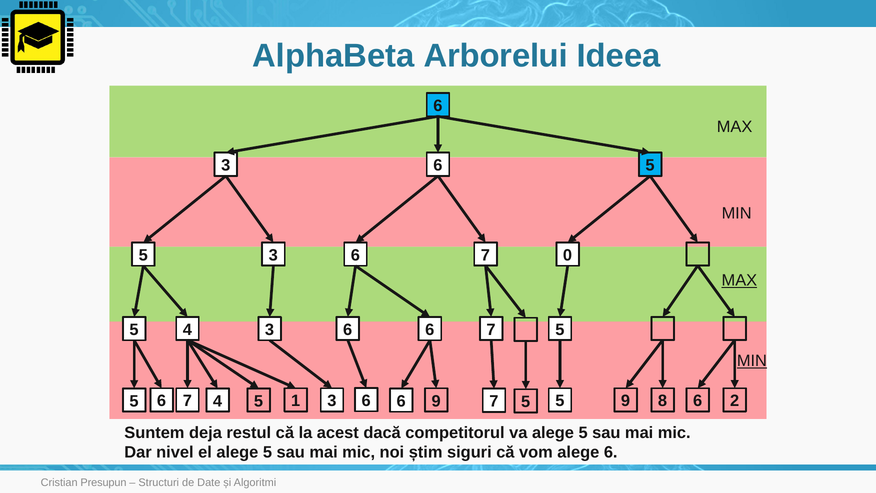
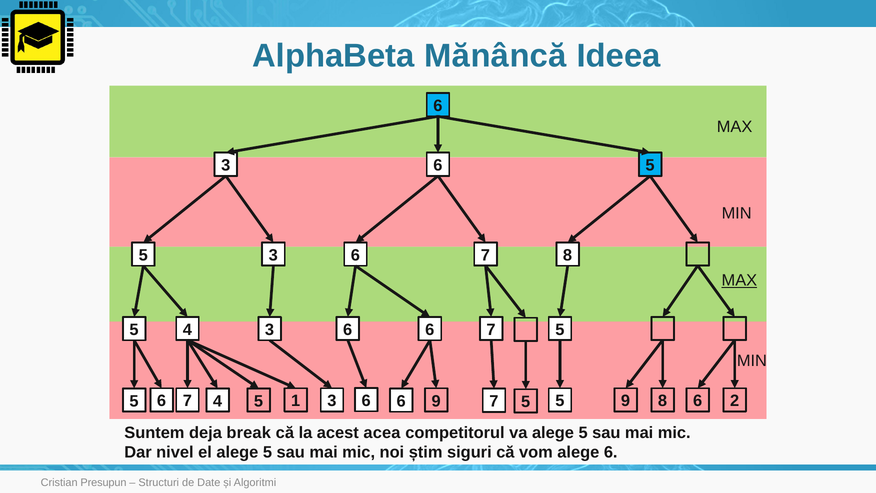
Arborelui: Arborelui -> Mănâncă (496, 56)
6 0: 0 -> 8 (568, 255)
MIN underline: present -> none (752, 361)
restul: restul -> break (249, 433)
dacă: dacă -> acea (382, 433)
